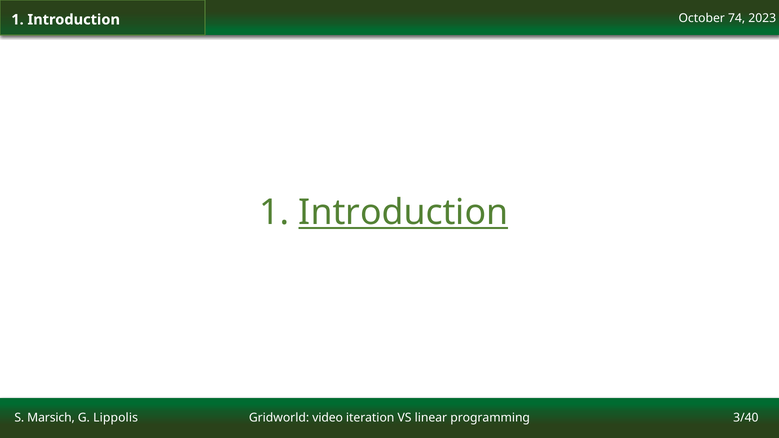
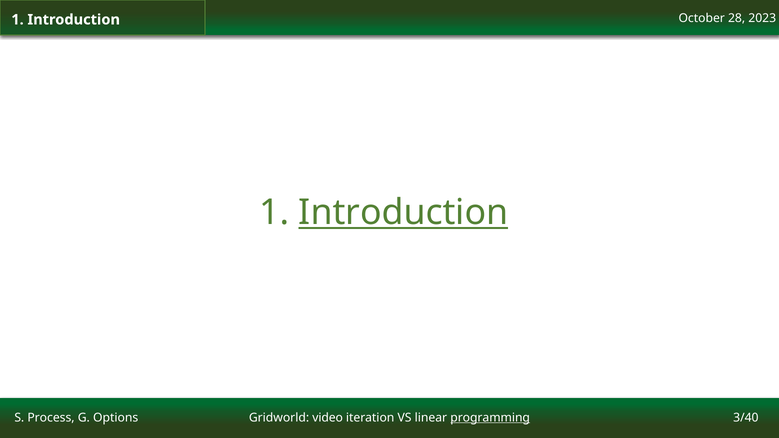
74: 74 -> 28 (737, 18)
Marsich: Marsich -> Process (51, 418)
Lippolis: Lippolis -> Options (116, 418)
programming underline: none -> present (490, 418)
